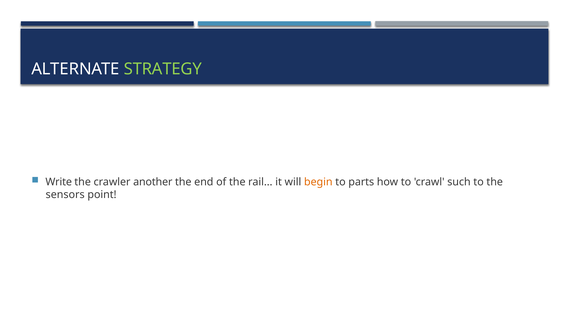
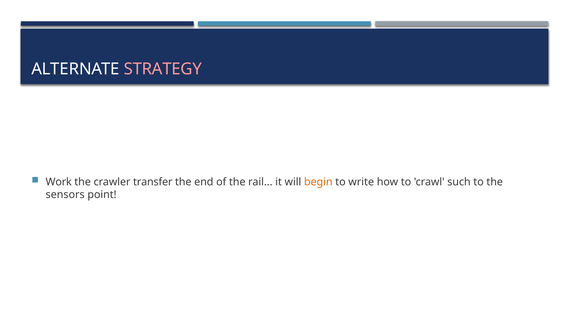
STRATEGY colour: light green -> pink (163, 69)
Write: Write -> Work (59, 182)
another: another -> transfer (153, 182)
parts: parts -> write (361, 182)
